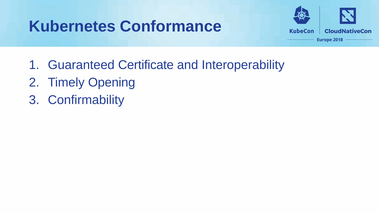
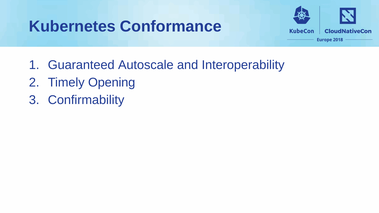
Certificate: Certificate -> Autoscale (146, 65)
